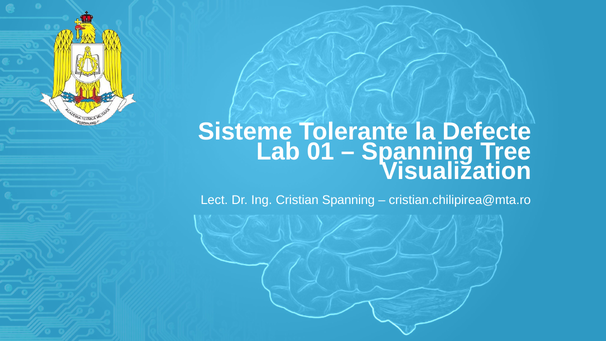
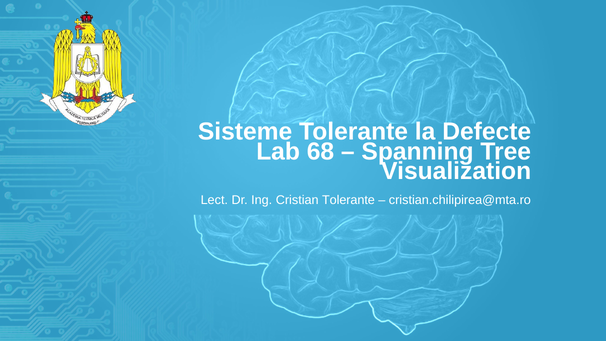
01: 01 -> 68 (321, 151)
Cristian Spanning: Spanning -> Tolerante (348, 200)
